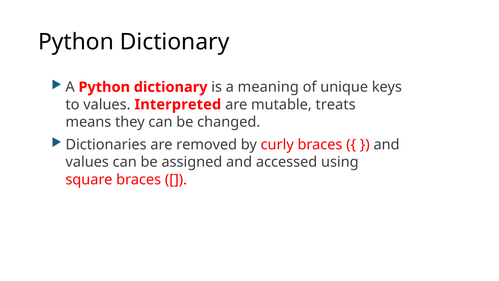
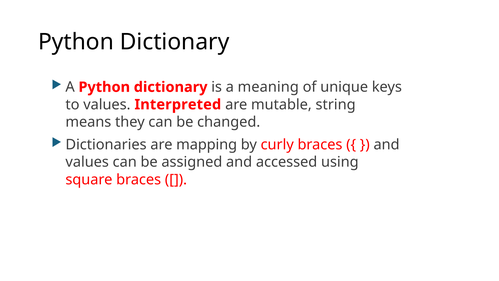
treats: treats -> string (336, 104)
removed: removed -> mapping (207, 144)
